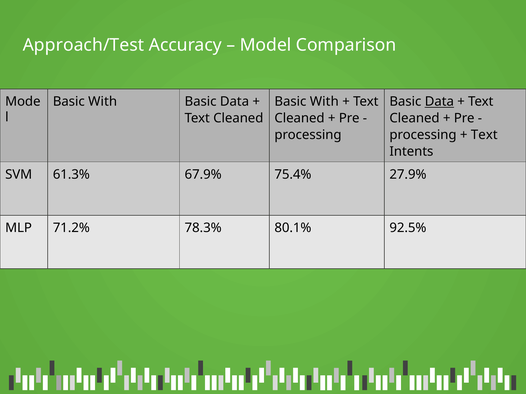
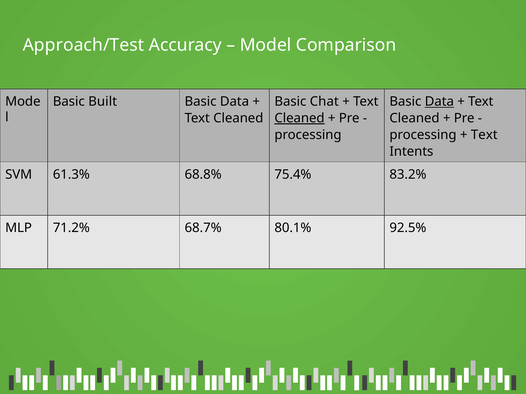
With: With -> Built (103, 102)
With: With -> Chat (324, 102)
Cleaned underline: none -> present (300, 118)
67.9%: 67.9% -> 68.8% (203, 175)
27.9%: 27.9% -> 83.2% (408, 175)
78.3%: 78.3% -> 68.7% (203, 228)
